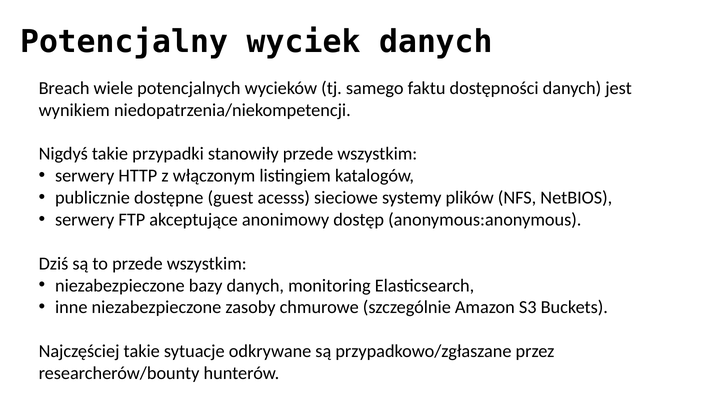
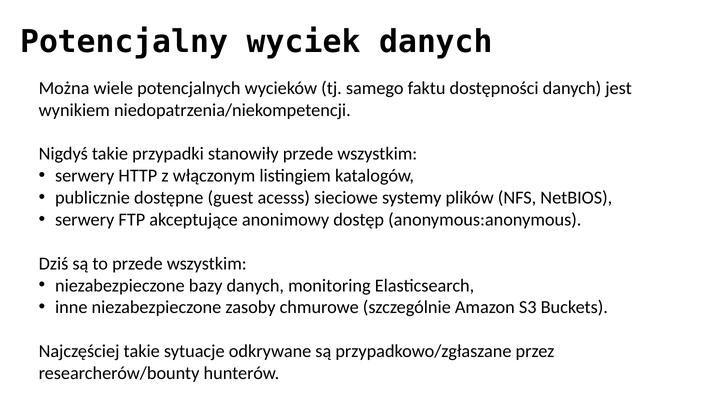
Breach: Breach -> Można (64, 88)
